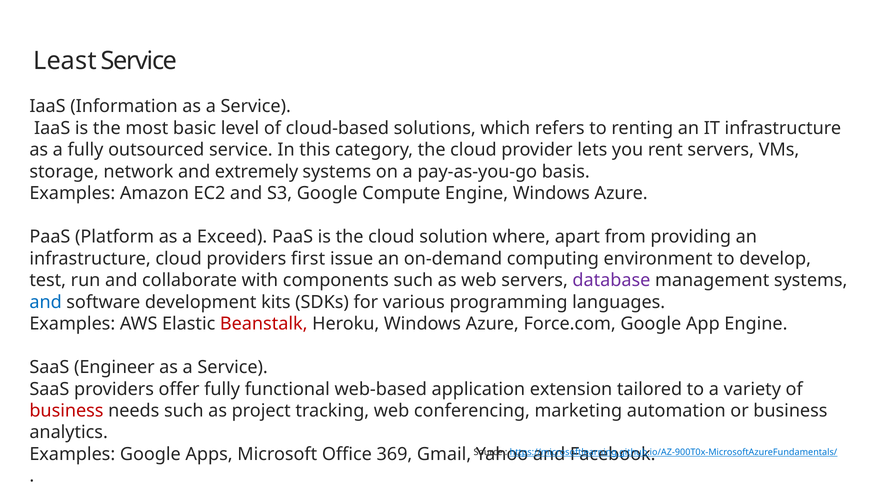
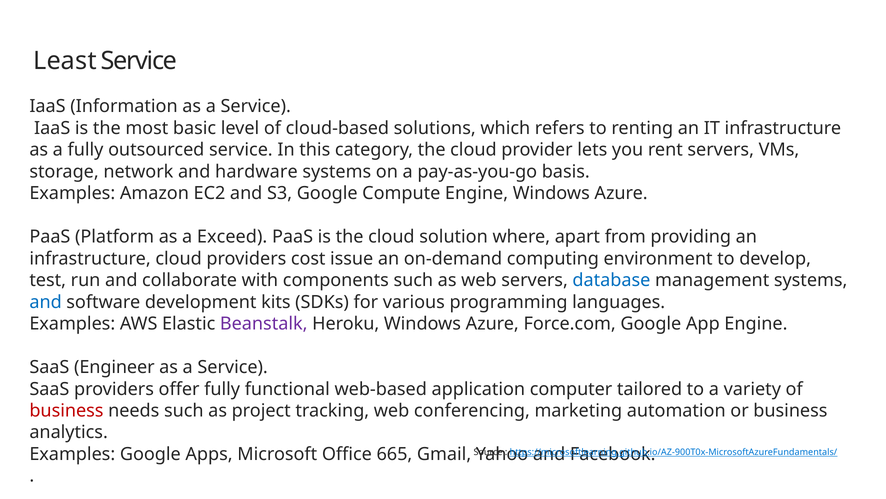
extremely: extremely -> hardware (256, 171)
first: first -> cost (308, 258)
database colour: purple -> blue (611, 280)
Beanstalk colour: red -> purple (264, 323)
extension: extension -> computer (571, 389)
369: 369 -> 665 (394, 454)
